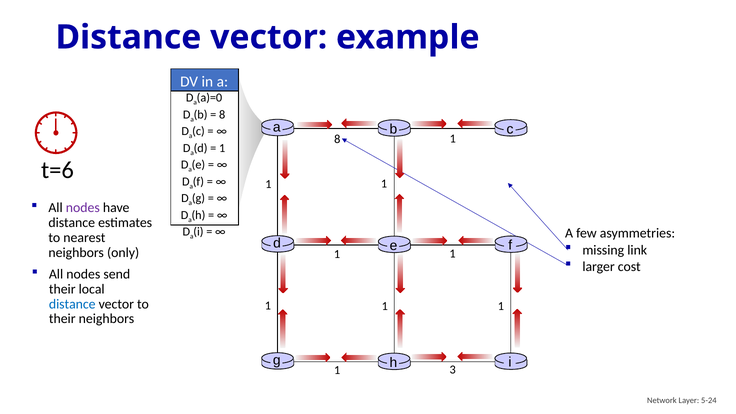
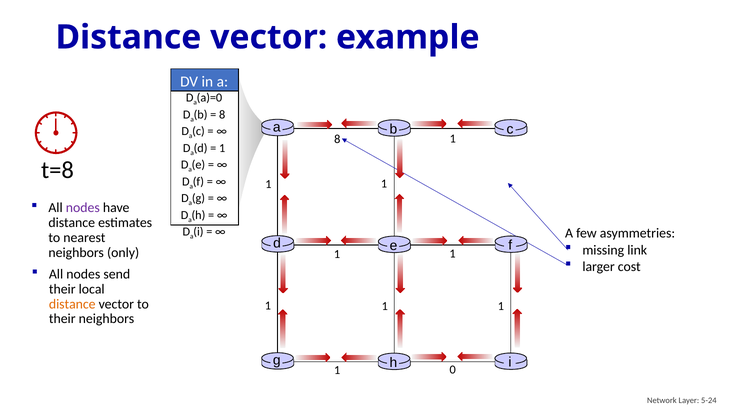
t=6: t=6 -> t=8 (57, 170)
distance colour: blue -> orange (72, 304)
3: 3 -> 0 (453, 370)
